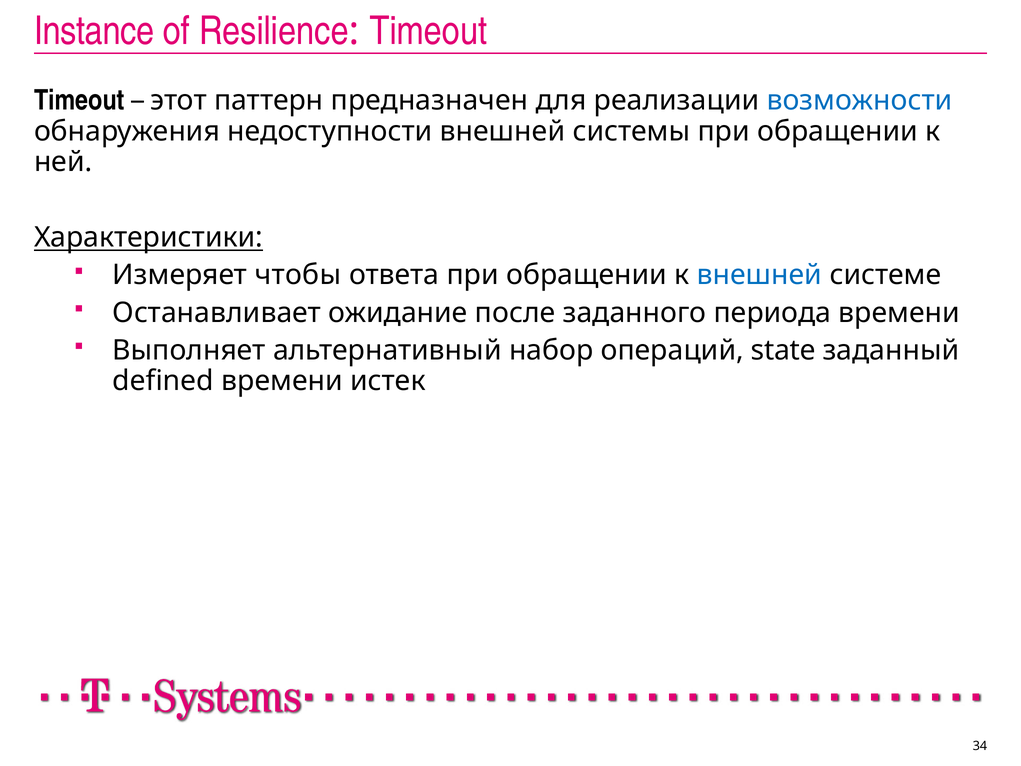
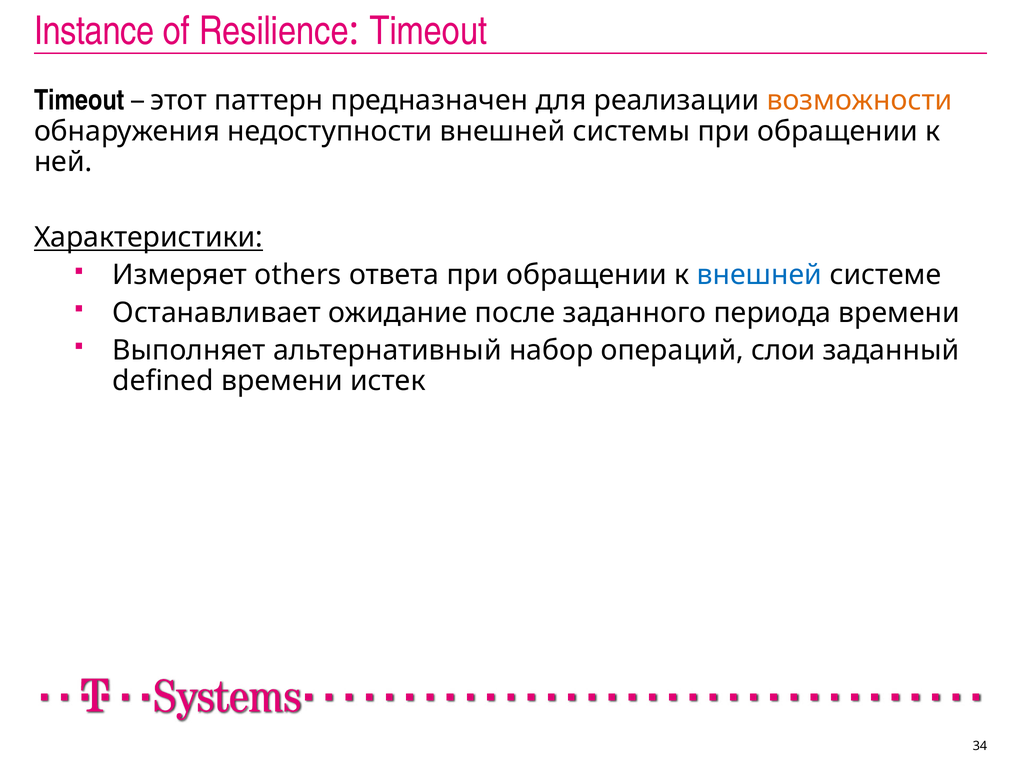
возможности colour: blue -> orange (860, 101)
чтобы: чтобы -> others (298, 275)
state: state -> слои (783, 350)
